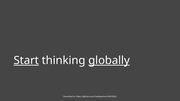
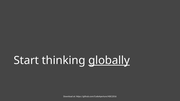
Start underline: present -> none (26, 61)
